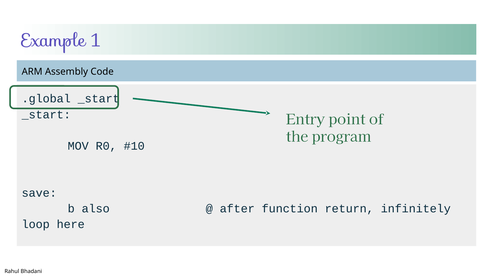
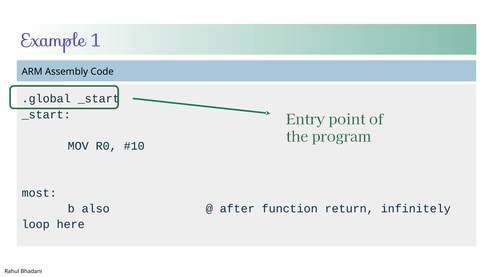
save: save -> most (39, 193)
